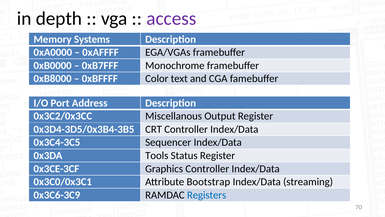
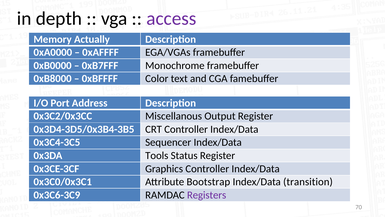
Systems: Systems -> Actually (92, 39)
streaming: streaming -> transition (308, 181)
Registers colour: blue -> purple (207, 195)
